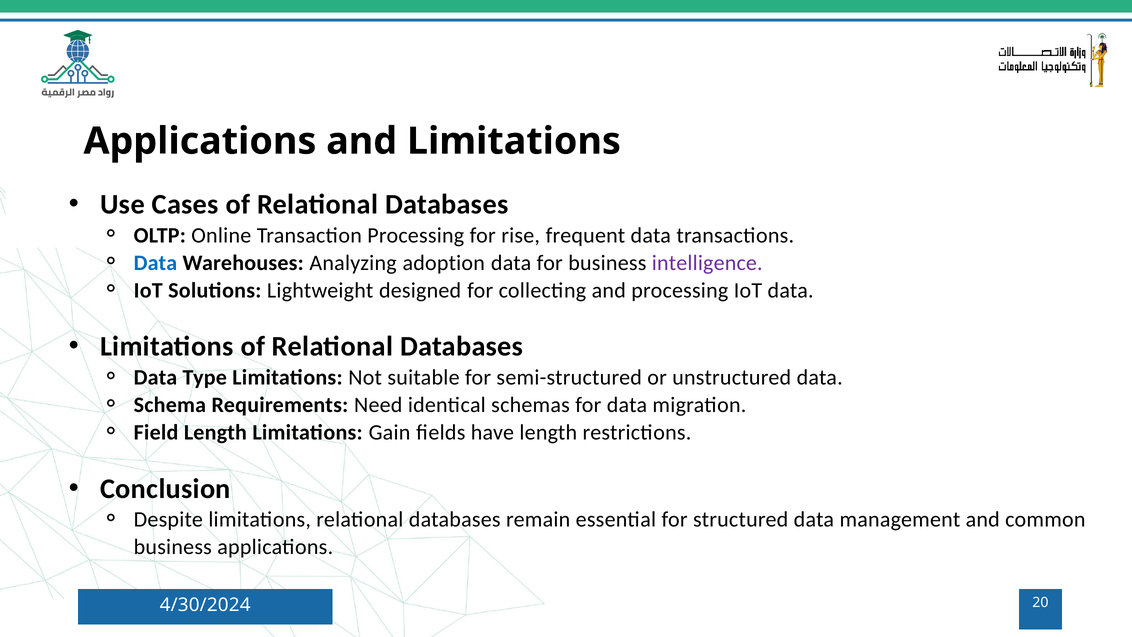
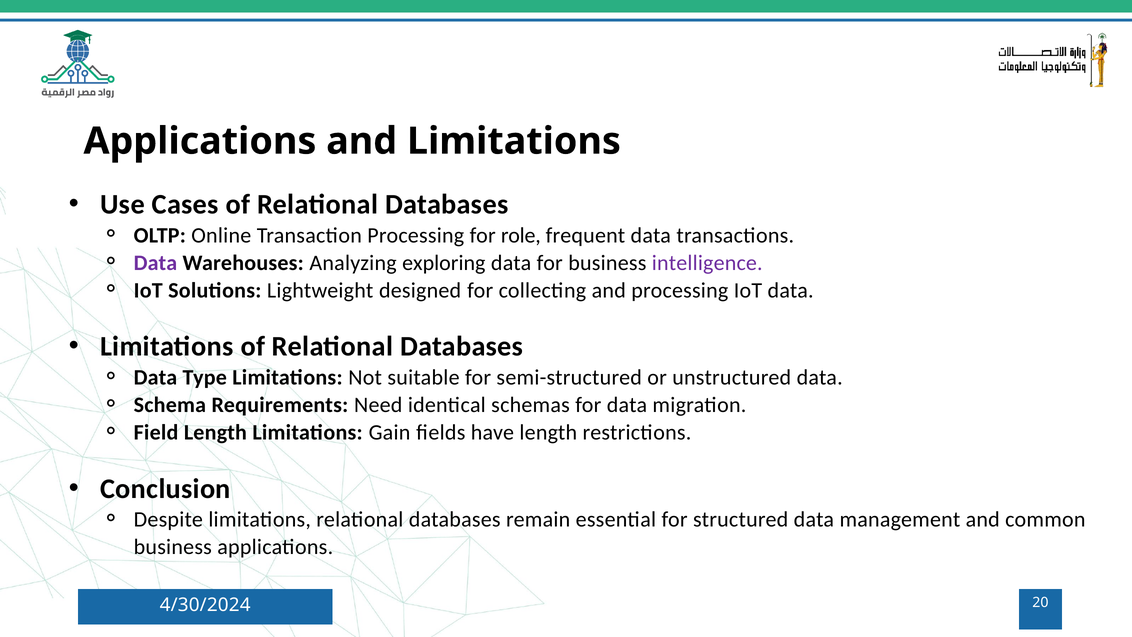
rise: rise -> role (521, 235)
Data colour: blue -> purple (155, 263)
adoption: adoption -> exploring (444, 263)
